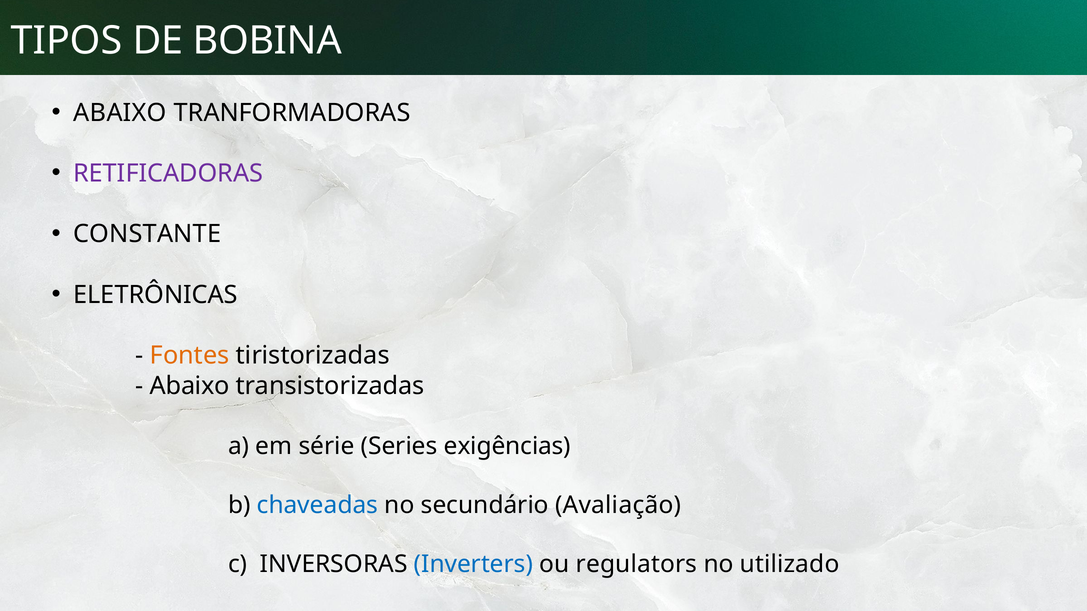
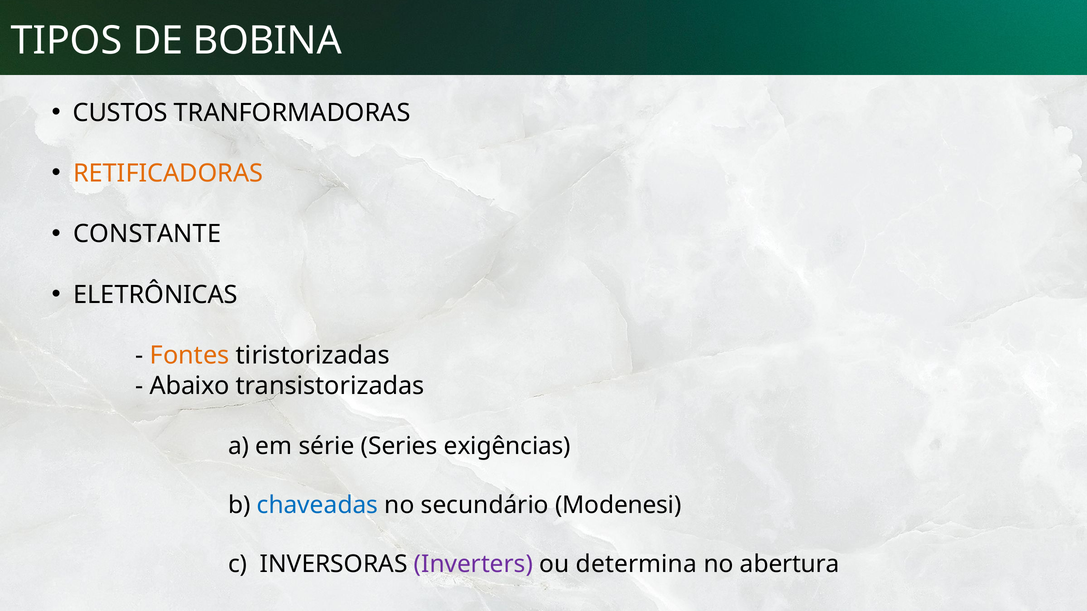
ABAIXO: ABAIXO -> CUSTOS (120, 113)
RETIFICADORAS colour: purple -> orange (168, 174)
Avaliação: Avaliação -> Modenesi (618, 505)
Inverters colour: blue -> purple (473, 564)
regulators: regulators -> determina (636, 564)
utilizado: utilizado -> abertura (790, 564)
